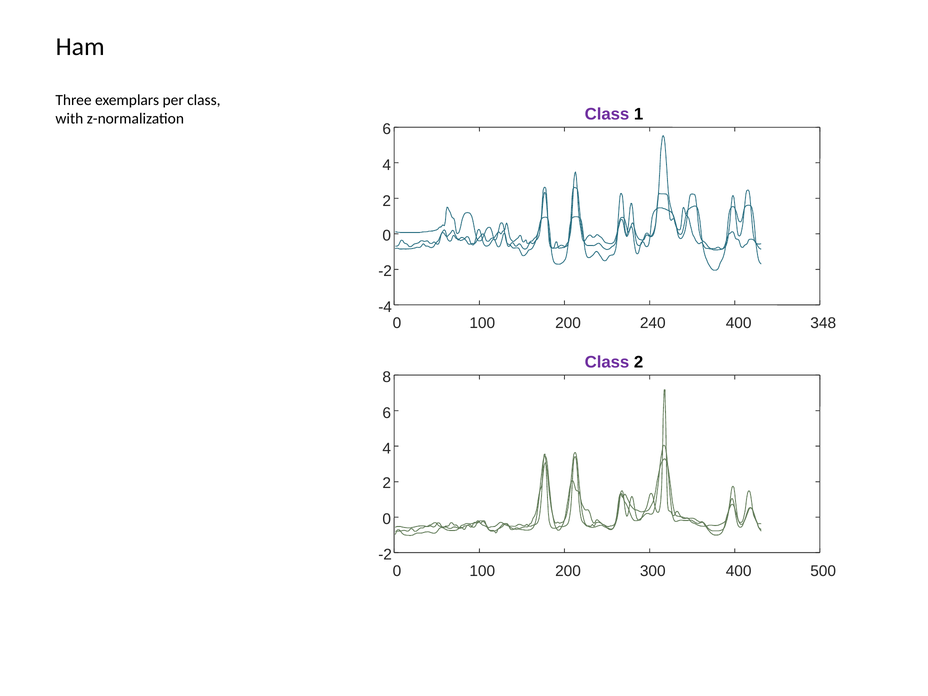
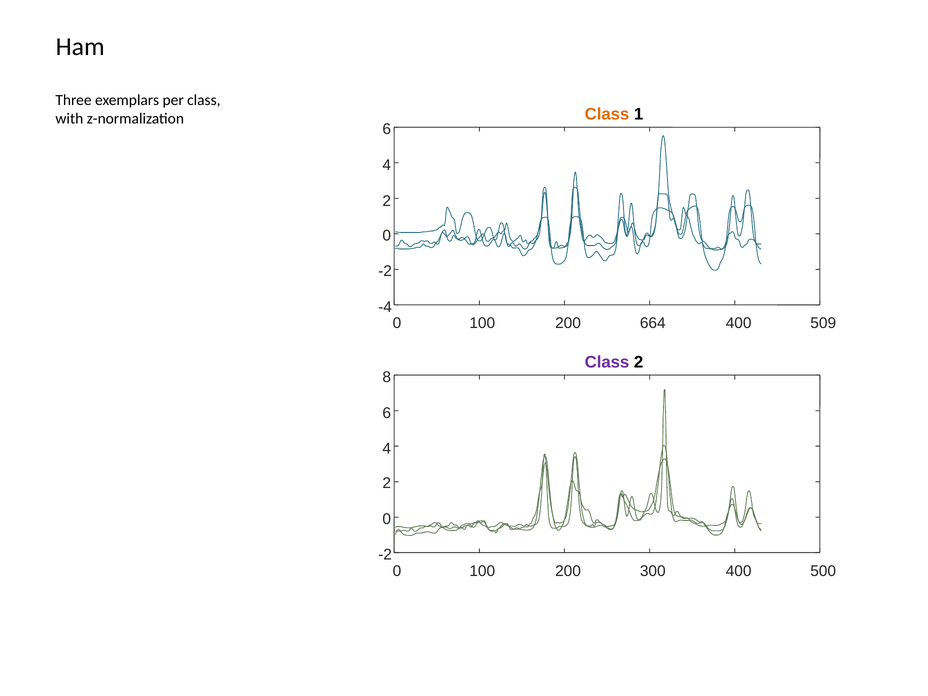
Class colour: purple -> orange (607, 114)
240: 240 -> 664 (653, 323)
348: 348 -> 509 (823, 323)
